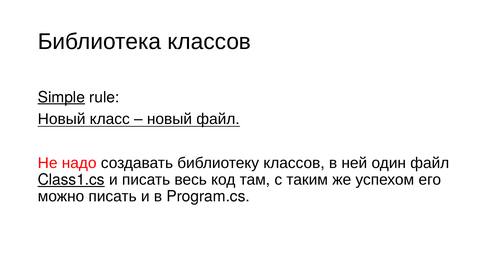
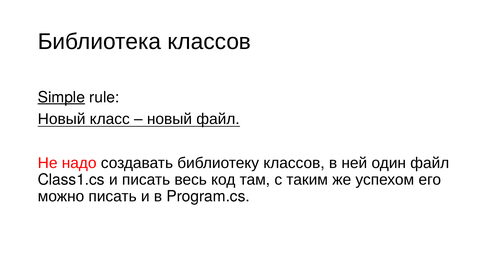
Class1.cs underline: present -> none (71, 179)
